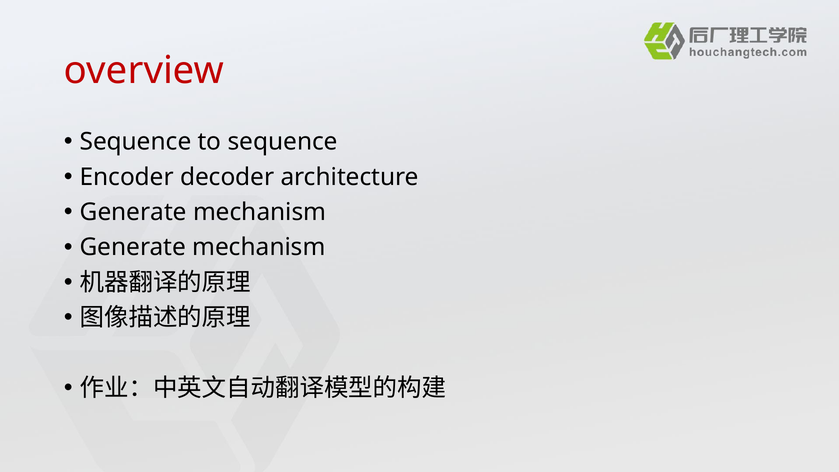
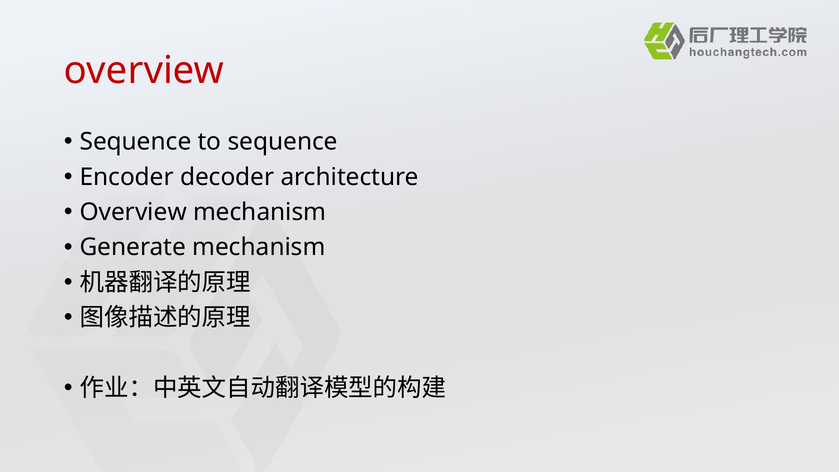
Generate: Generate -> Overview (133, 212)
